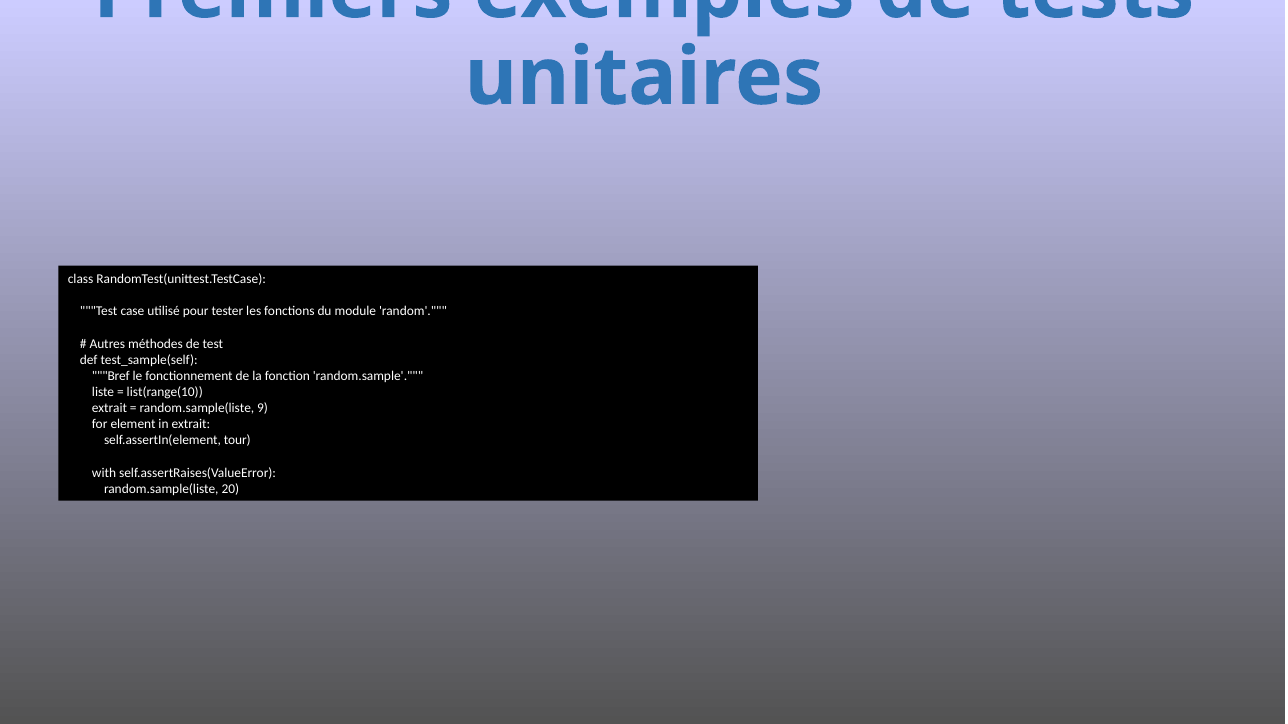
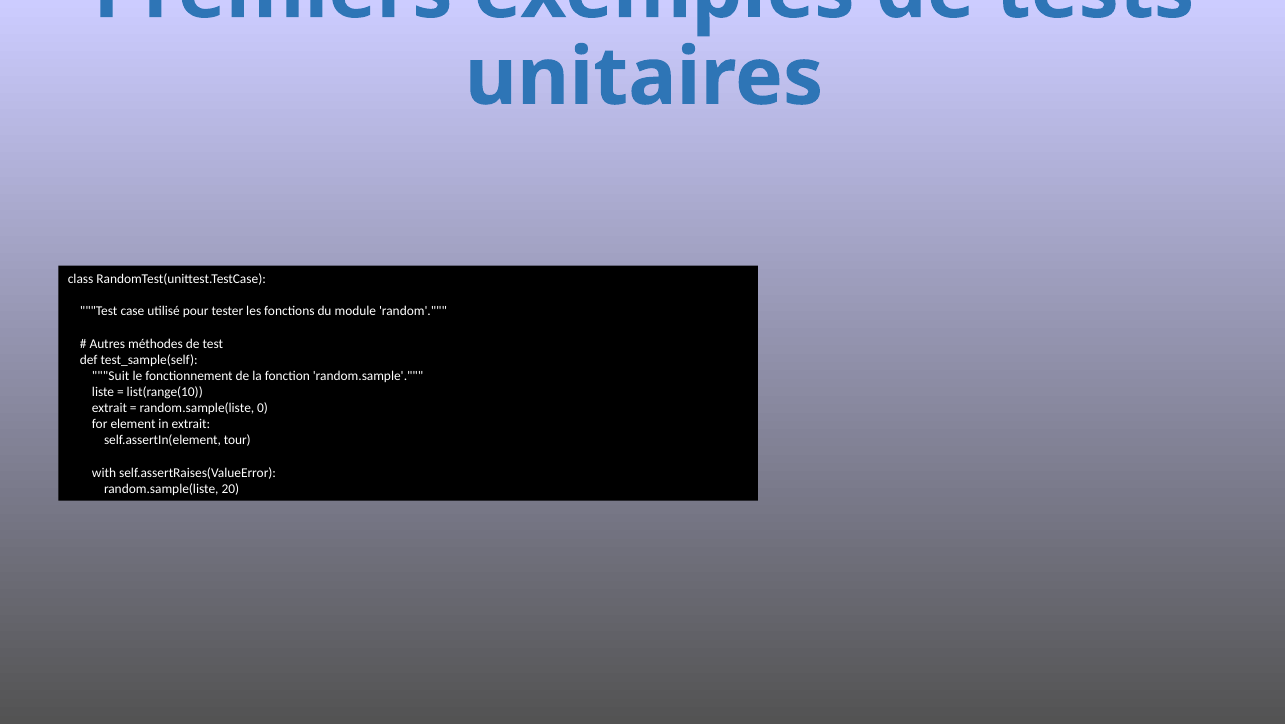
Bref: Bref -> Suit (111, 376)
9: 9 -> 0 (263, 409)
